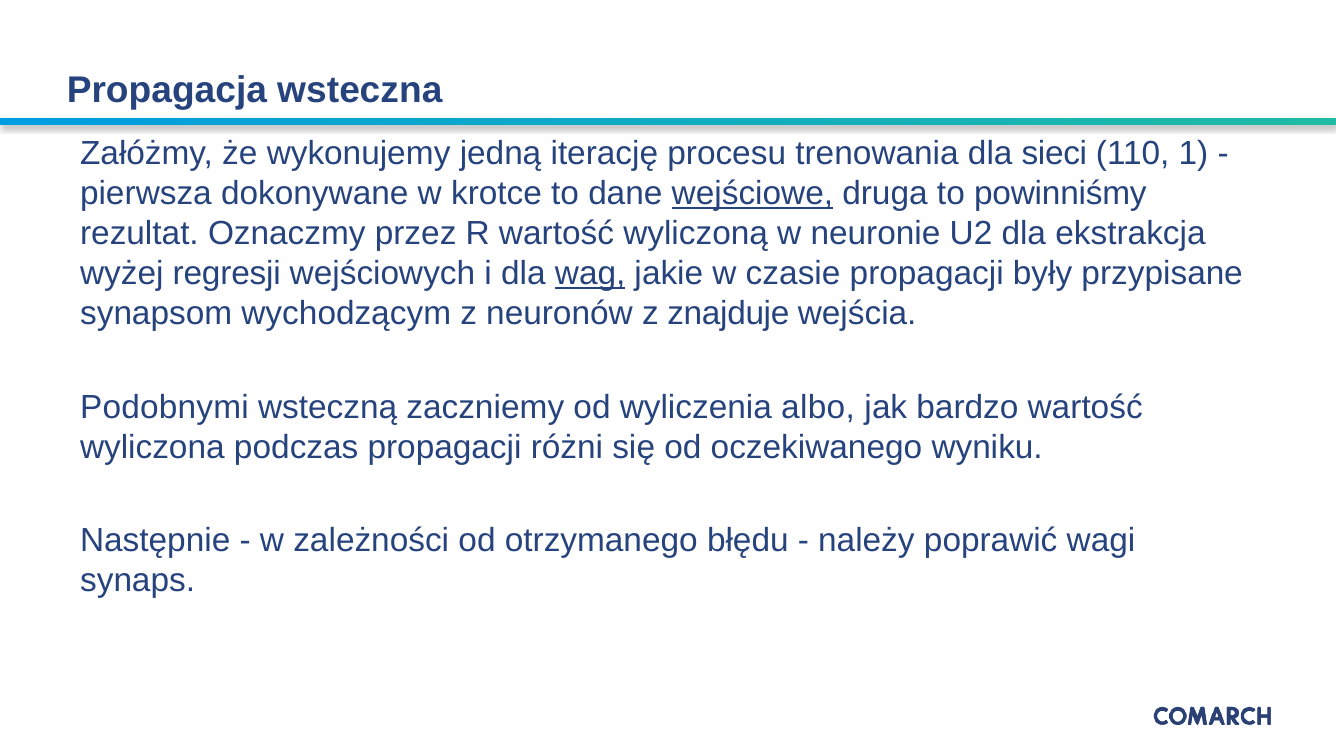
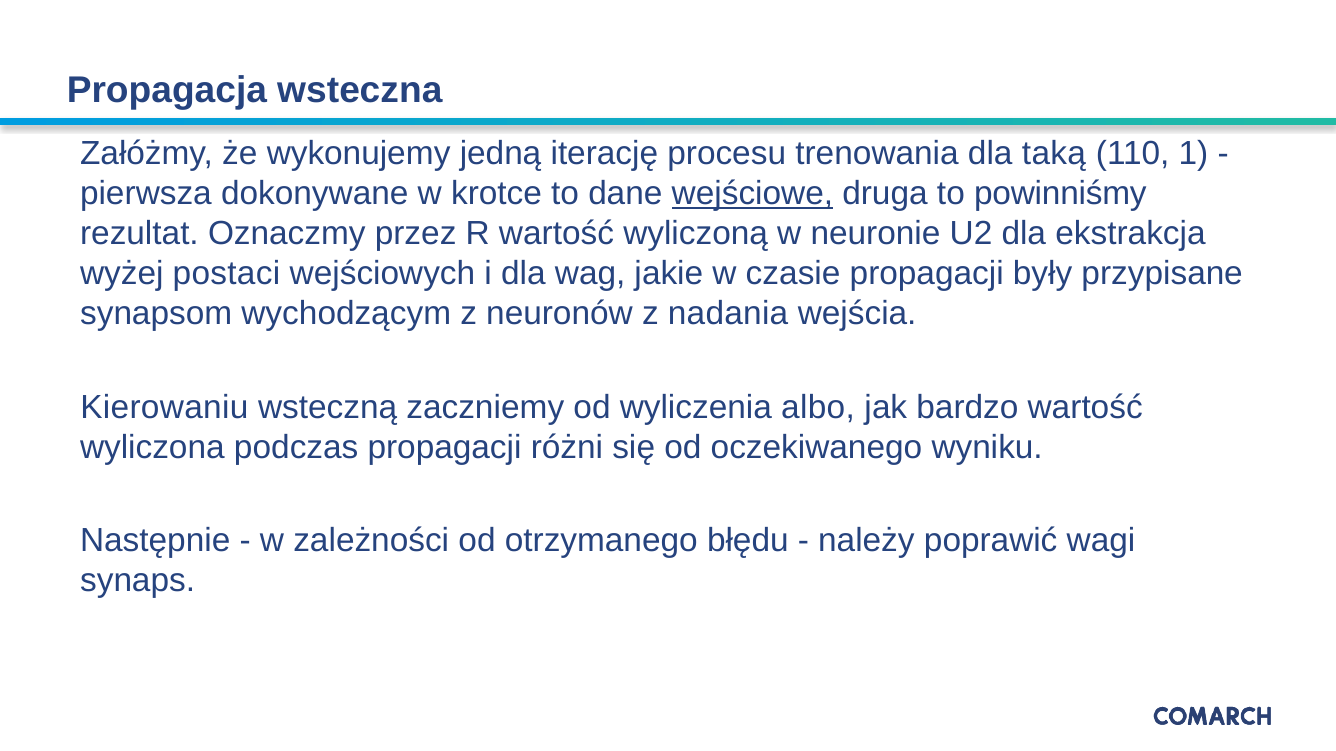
sieci: sieci -> taką (1054, 154)
regresji: regresji -> postaci (226, 274)
wag underline: present -> none (590, 274)
znajduje: znajduje -> nadania (728, 314)
Podobnymi: Podobnymi -> Kierowaniu (164, 408)
